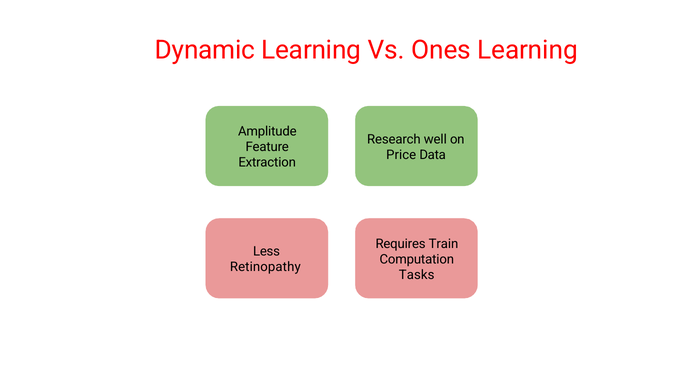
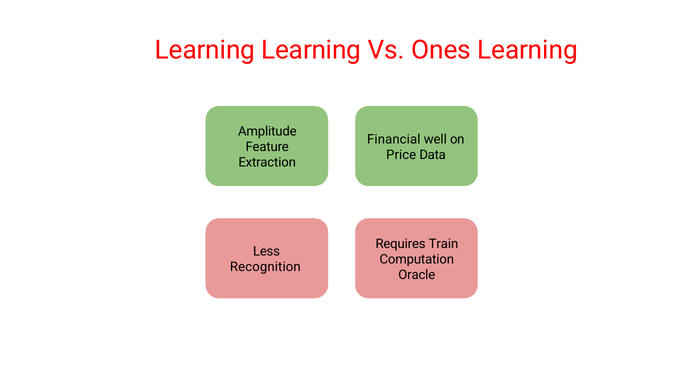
Dynamic: Dynamic -> Learning (205, 50)
Research: Research -> Financial (394, 139)
Retinopathy: Retinopathy -> Recognition (265, 267)
Tasks: Tasks -> Oracle (417, 275)
